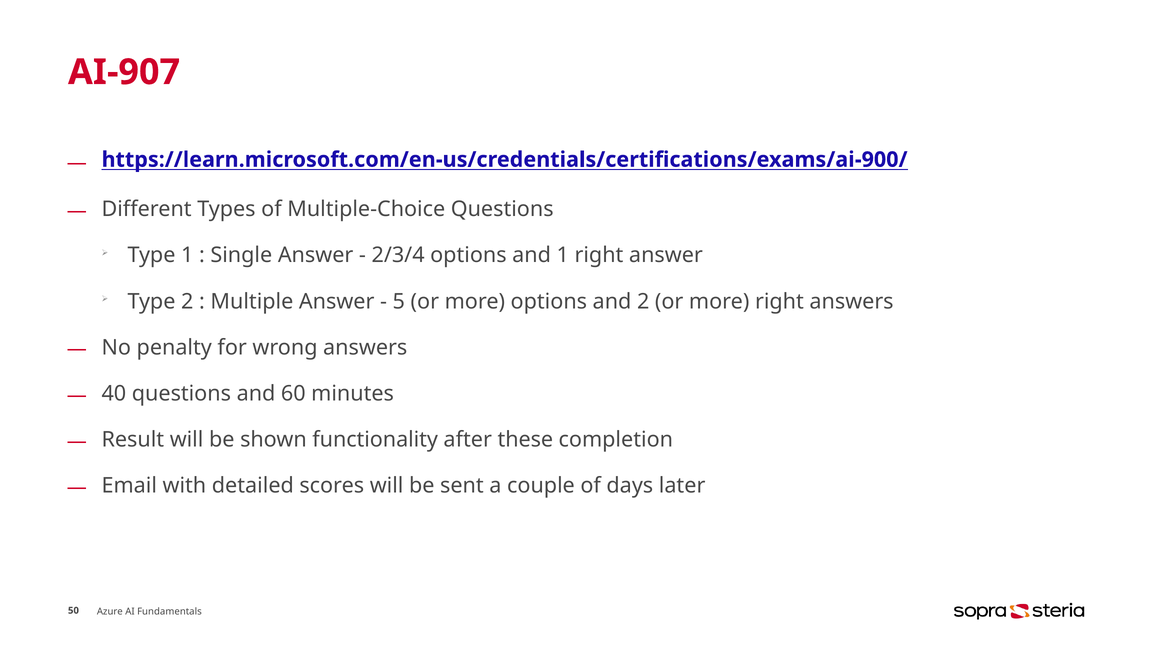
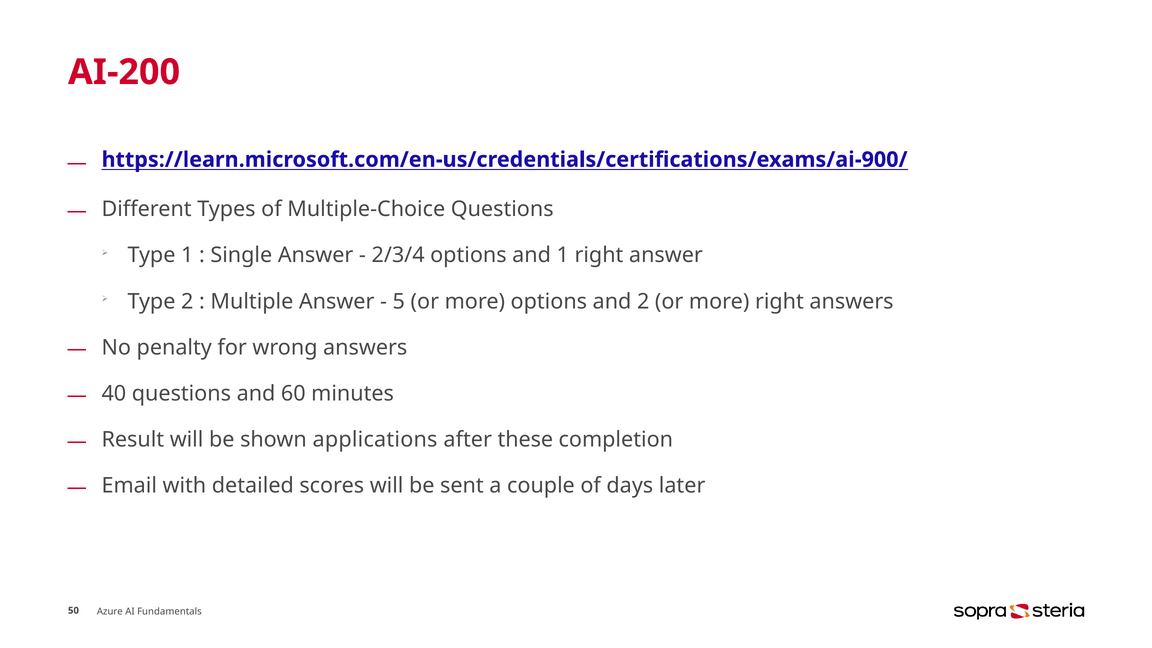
AI-907: AI-907 -> AI-200 (124, 72)
functionality: functionality -> applications (375, 440)
